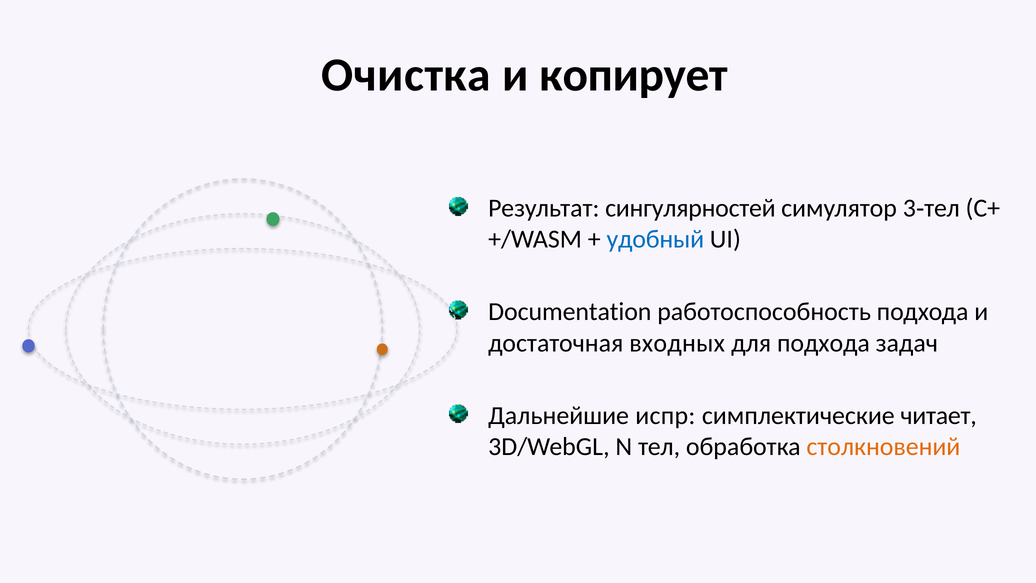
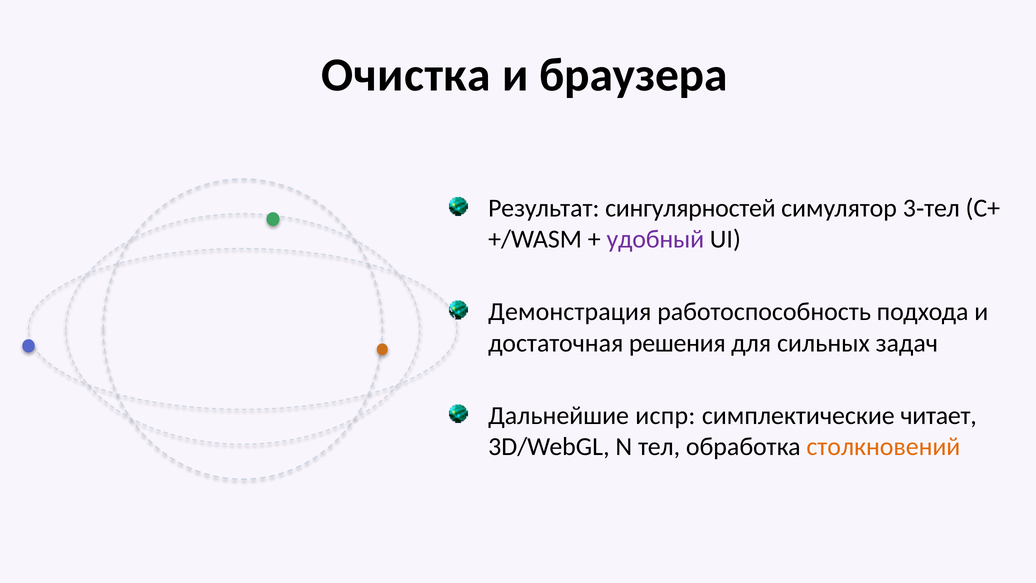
копирует: копирует -> браузера (633, 75)
удобный colour: blue -> purple (655, 239)
Documentation: Documentation -> Демонстрация (570, 312)
входных: входных -> решения (677, 343)
для подхода: подхода -> сильных (823, 343)
